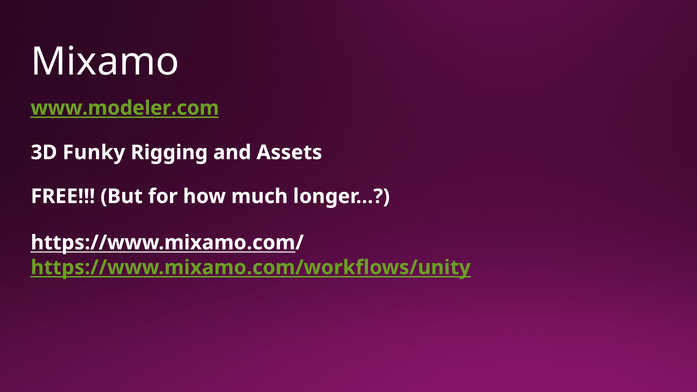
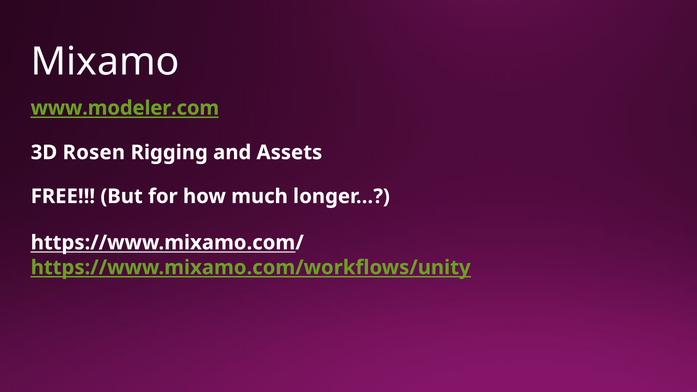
Funky: Funky -> Rosen (94, 153)
